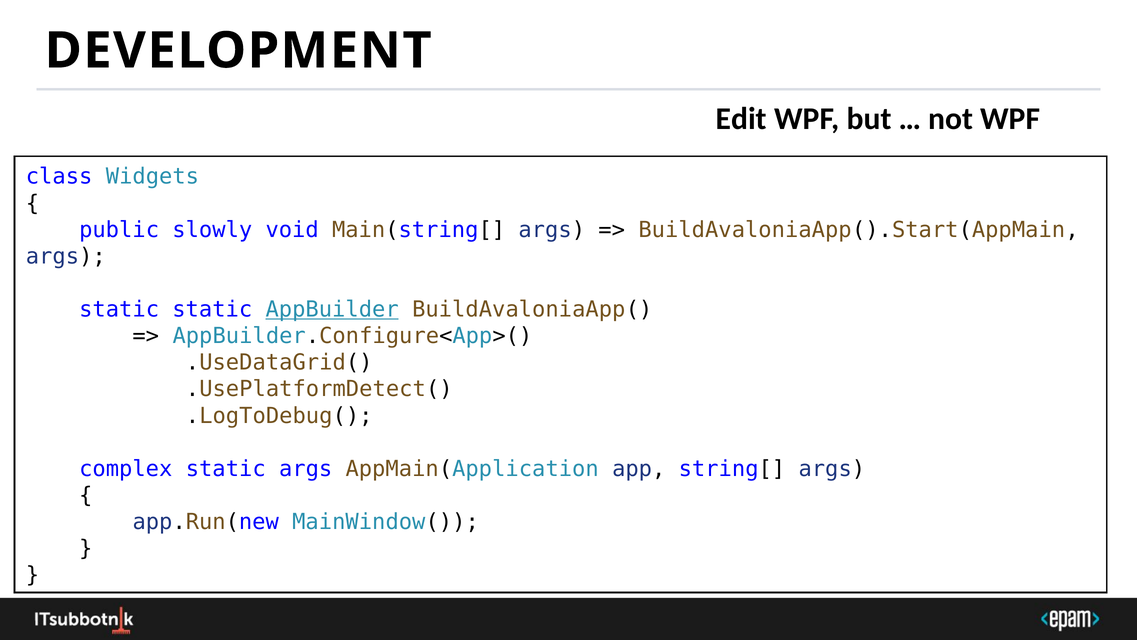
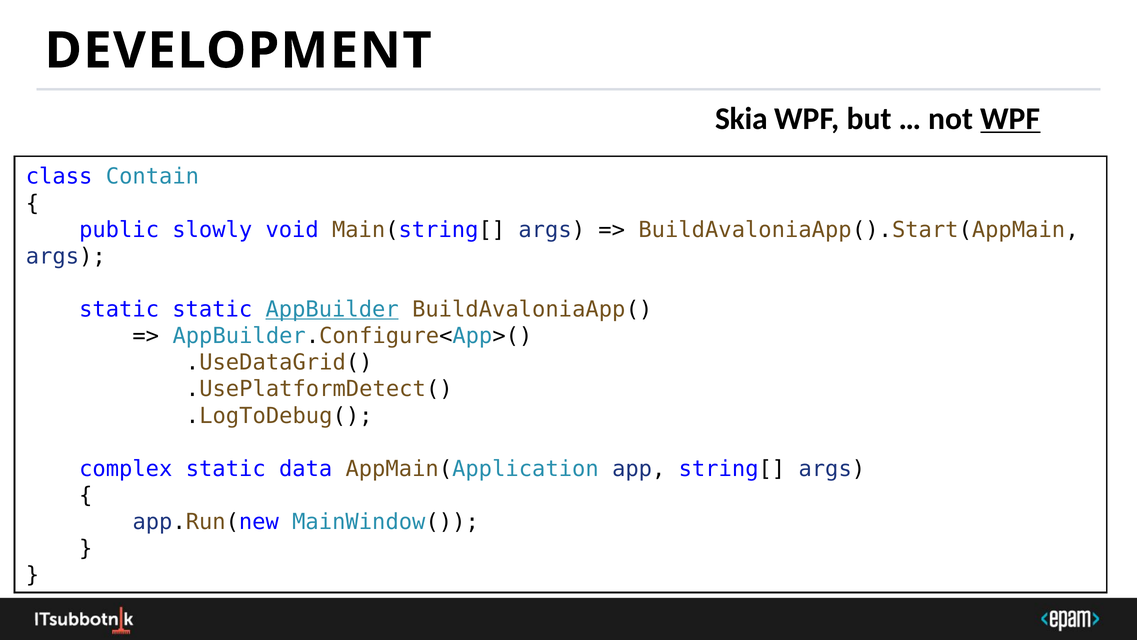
Edit: Edit -> Skia (741, 119)
WPF underline: none -> present (1010, 119)
Widgets: Widgets -> Contain (152, 177)
static args: args -> data (306, 469)
